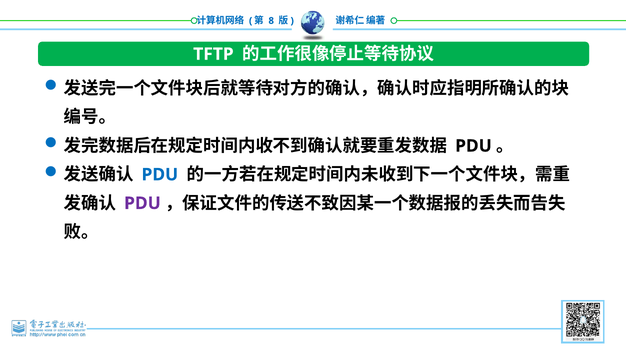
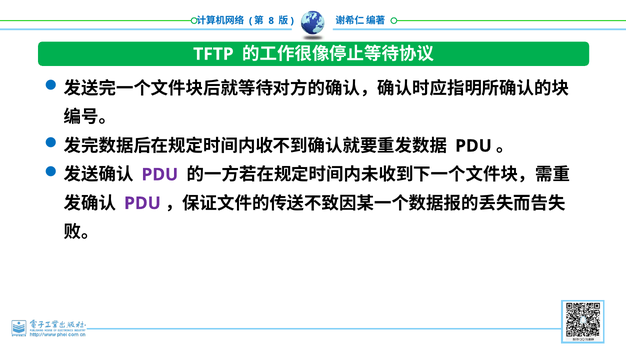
PDU colour: blue -> purple (160, 175)
